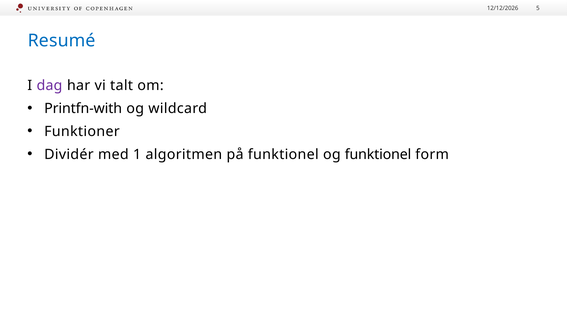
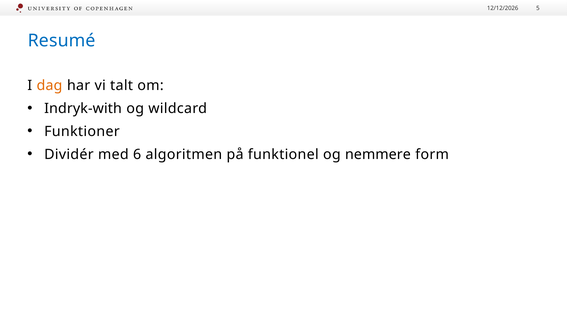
dag colour: purple -> orange (50, 86)
Printfn-with: Printfn-with -> Indryk-with (83, 108)
1: 1 -> 6 (137, 154)
og funktionel: funktionel -> nemmere (378, 154)
